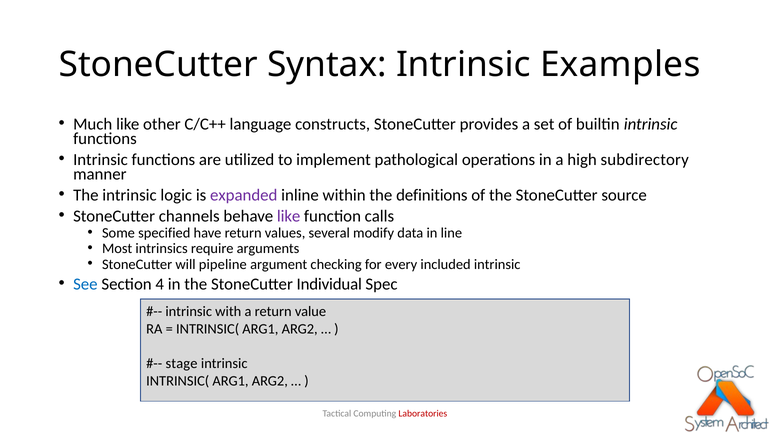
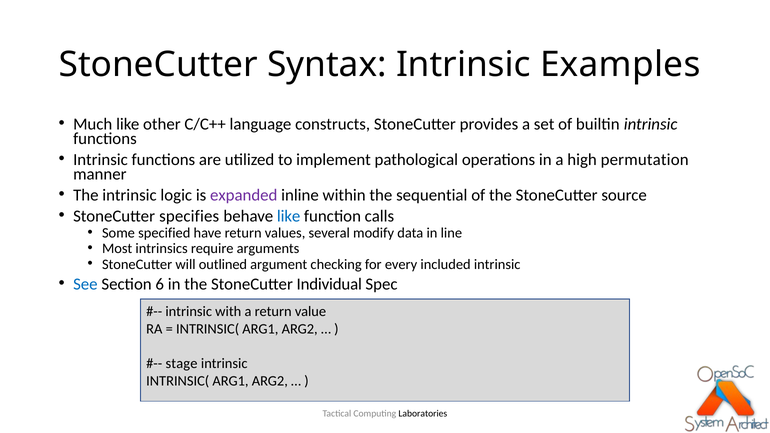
subdirectory: subdirectory -> permutation (645, 160)
definitions: definitions -> sequential (432, 195)
channels: channels -> specifies (189, 216)
like colour: purple -> blue (289, 216)
pipeline: pipeline -> outlined (223, 264)
4: 4 -> 6 (160, 284)
Laboratories colour: red -> black (423, 414)
